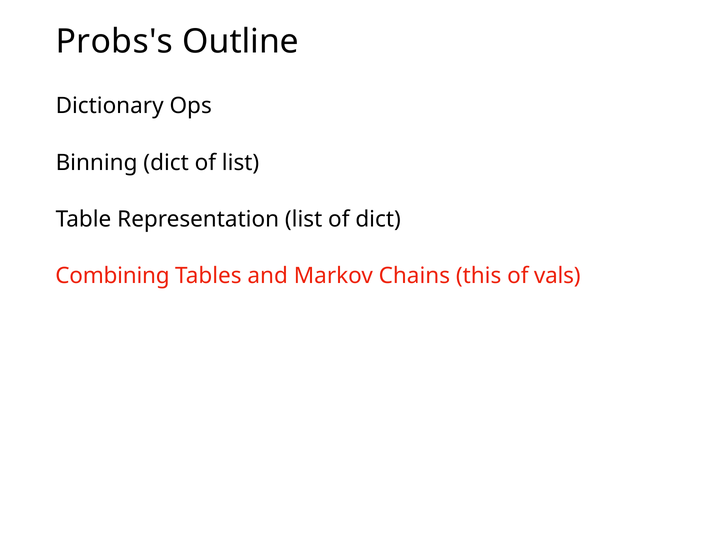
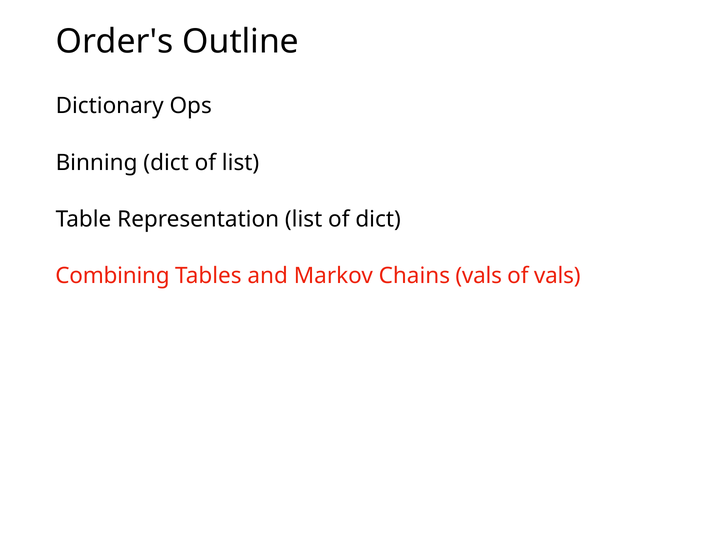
Probs's: Probs's -> Order's (115, 41)
Chains this: this -> vals (479, 276)
